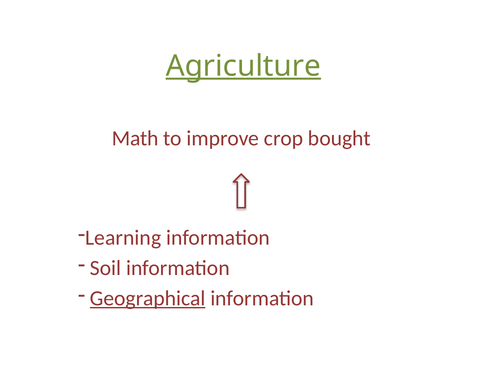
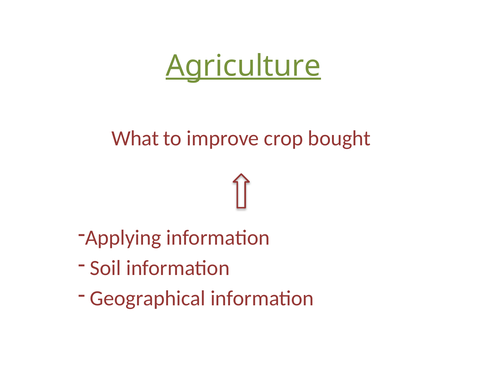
Math: Math -> What (135, 138)
Learning: Learning -> Applying (123, 238)
Geographical underline: present -> none (148, 299)
